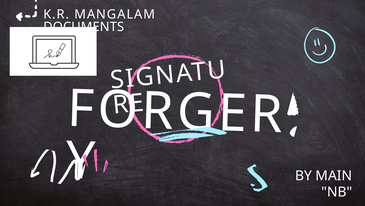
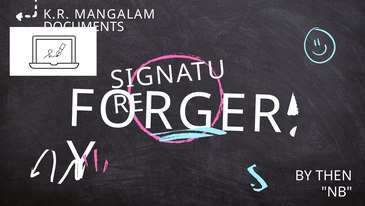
MAIN: MAIN -> THEN (334, 175)
